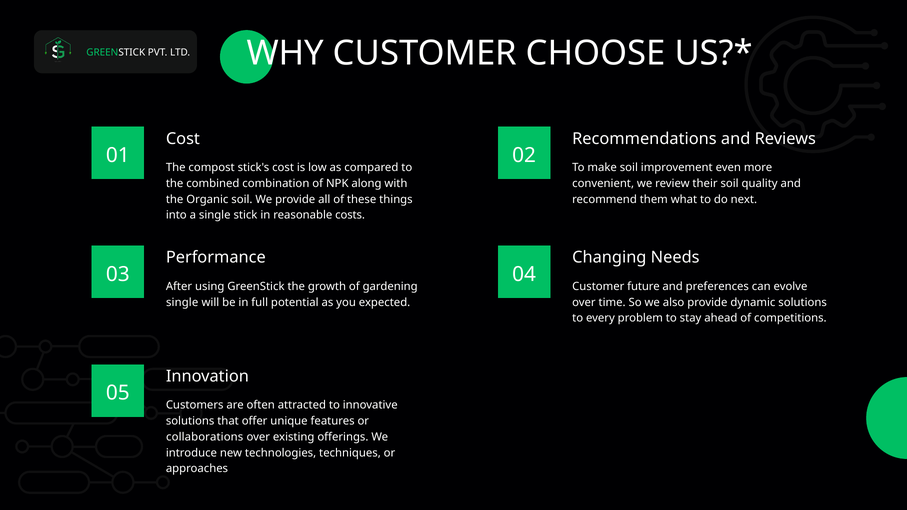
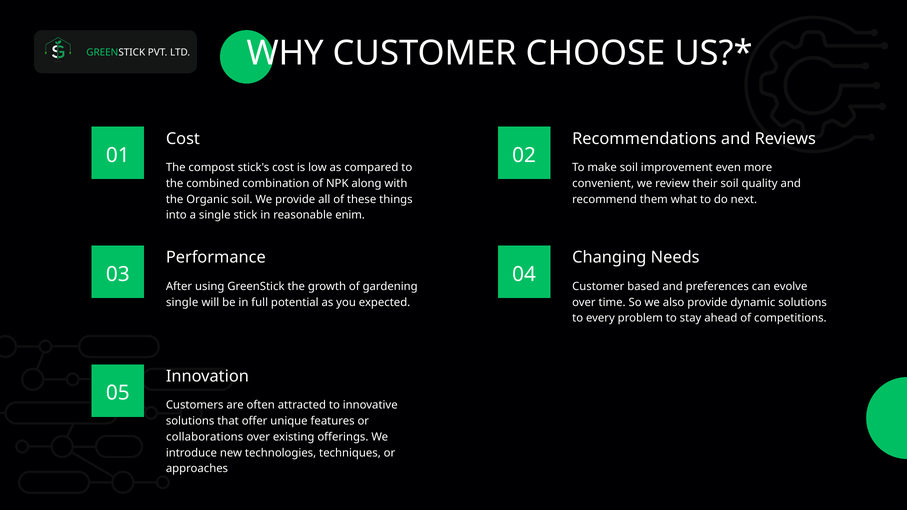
costs: costs -> enim (350, 215)
future: future -> based (643, 287)
